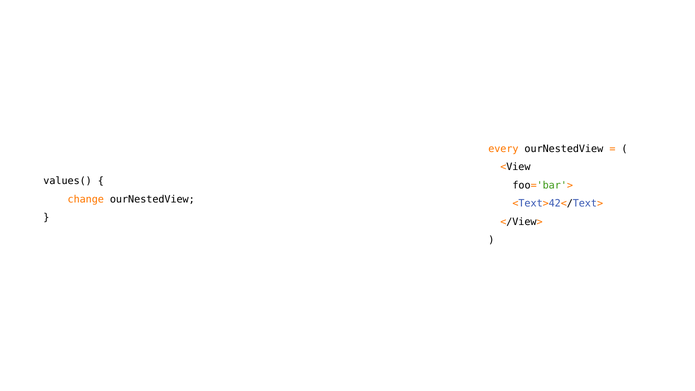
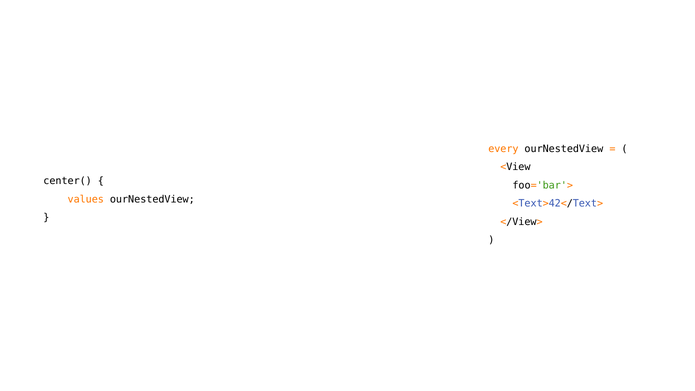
values(: values( -> center( (68, 181)
change: change -> values (86, 199)
